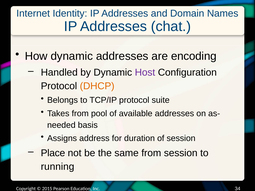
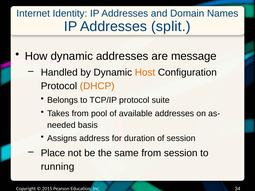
chat: chat -> split (171, 27)
encoding: encoding -> message (194, 56)
Host colour: purple -> orange (145, 73)
